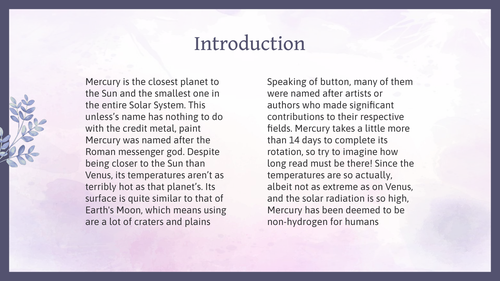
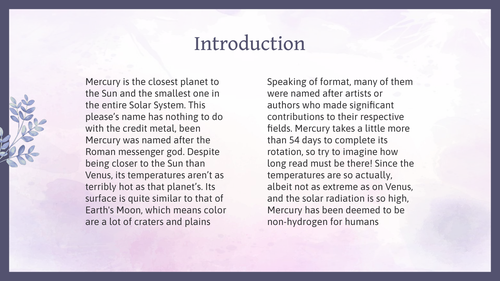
button: button -> format (336, 82)
unless’s: unless’s -> please’s (102, 117)
metal paint: paint -> been (190, 129)
14: 14 -> 54 (294, 140)
using: using -> color (215, 210)
